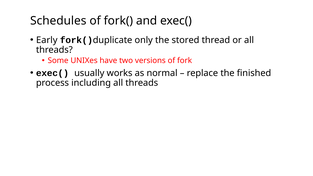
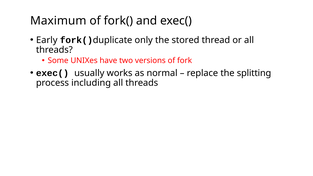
Schedules: Schedules -> Maximum (58, 21)
finished: finished -> splitting (254, 73)
